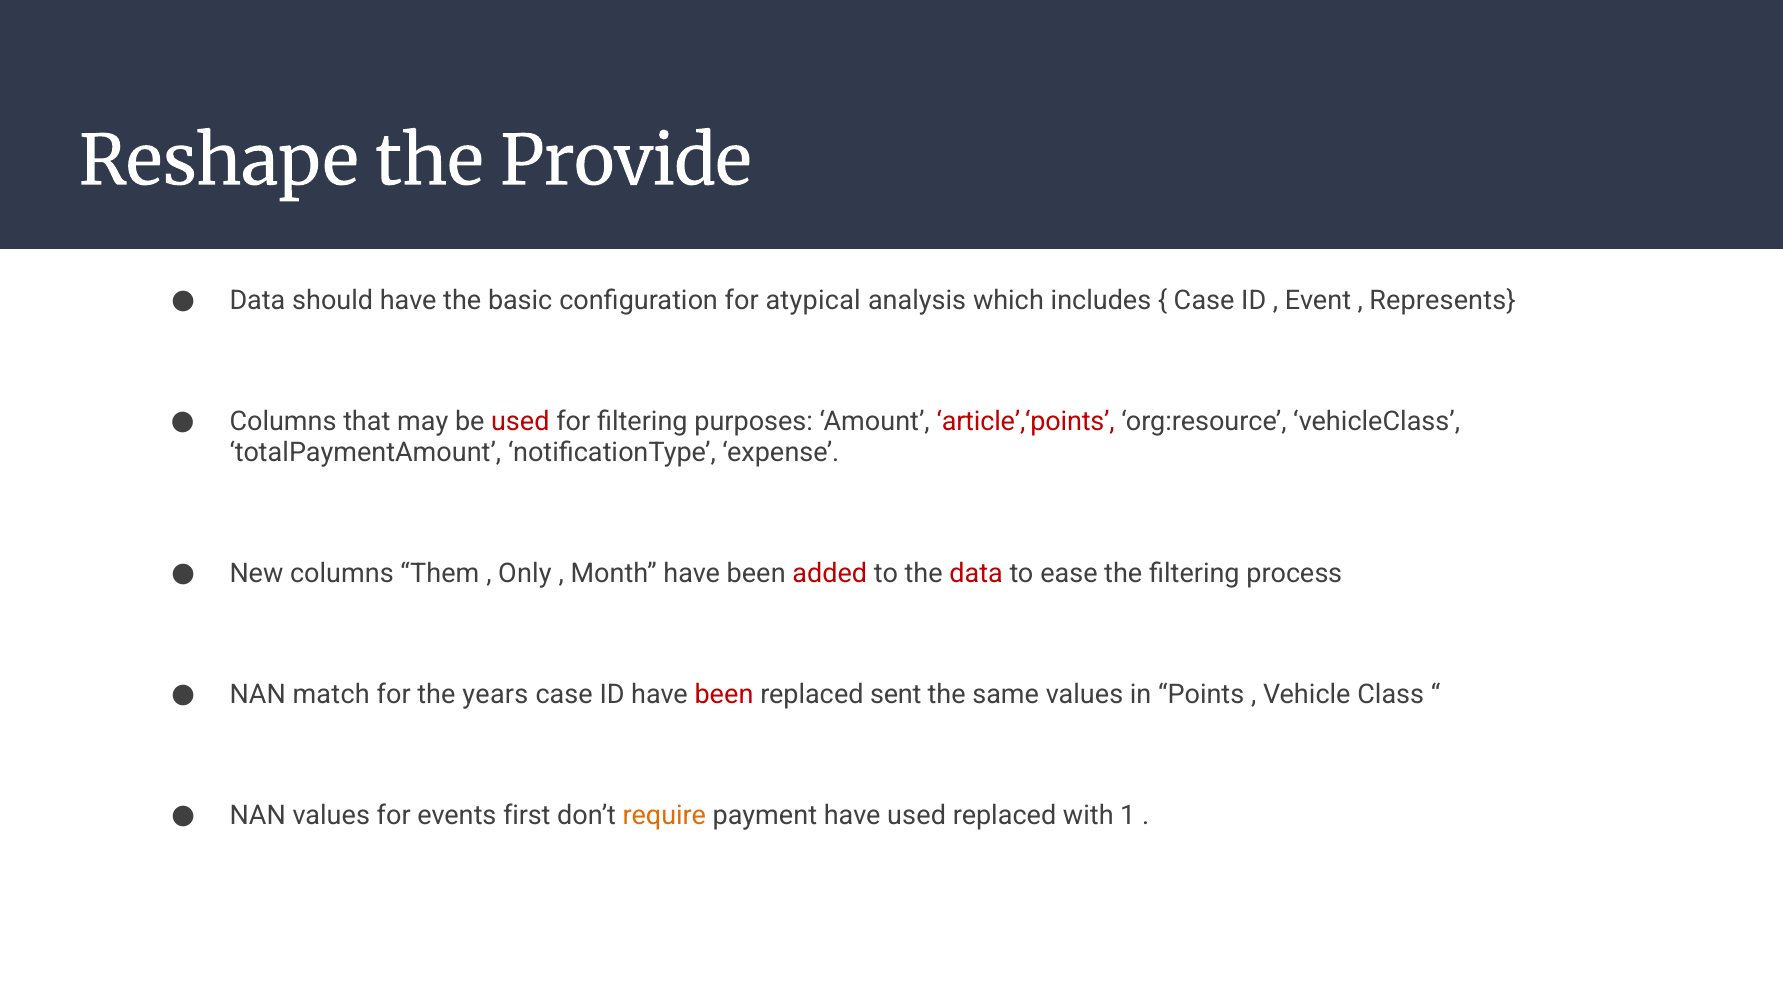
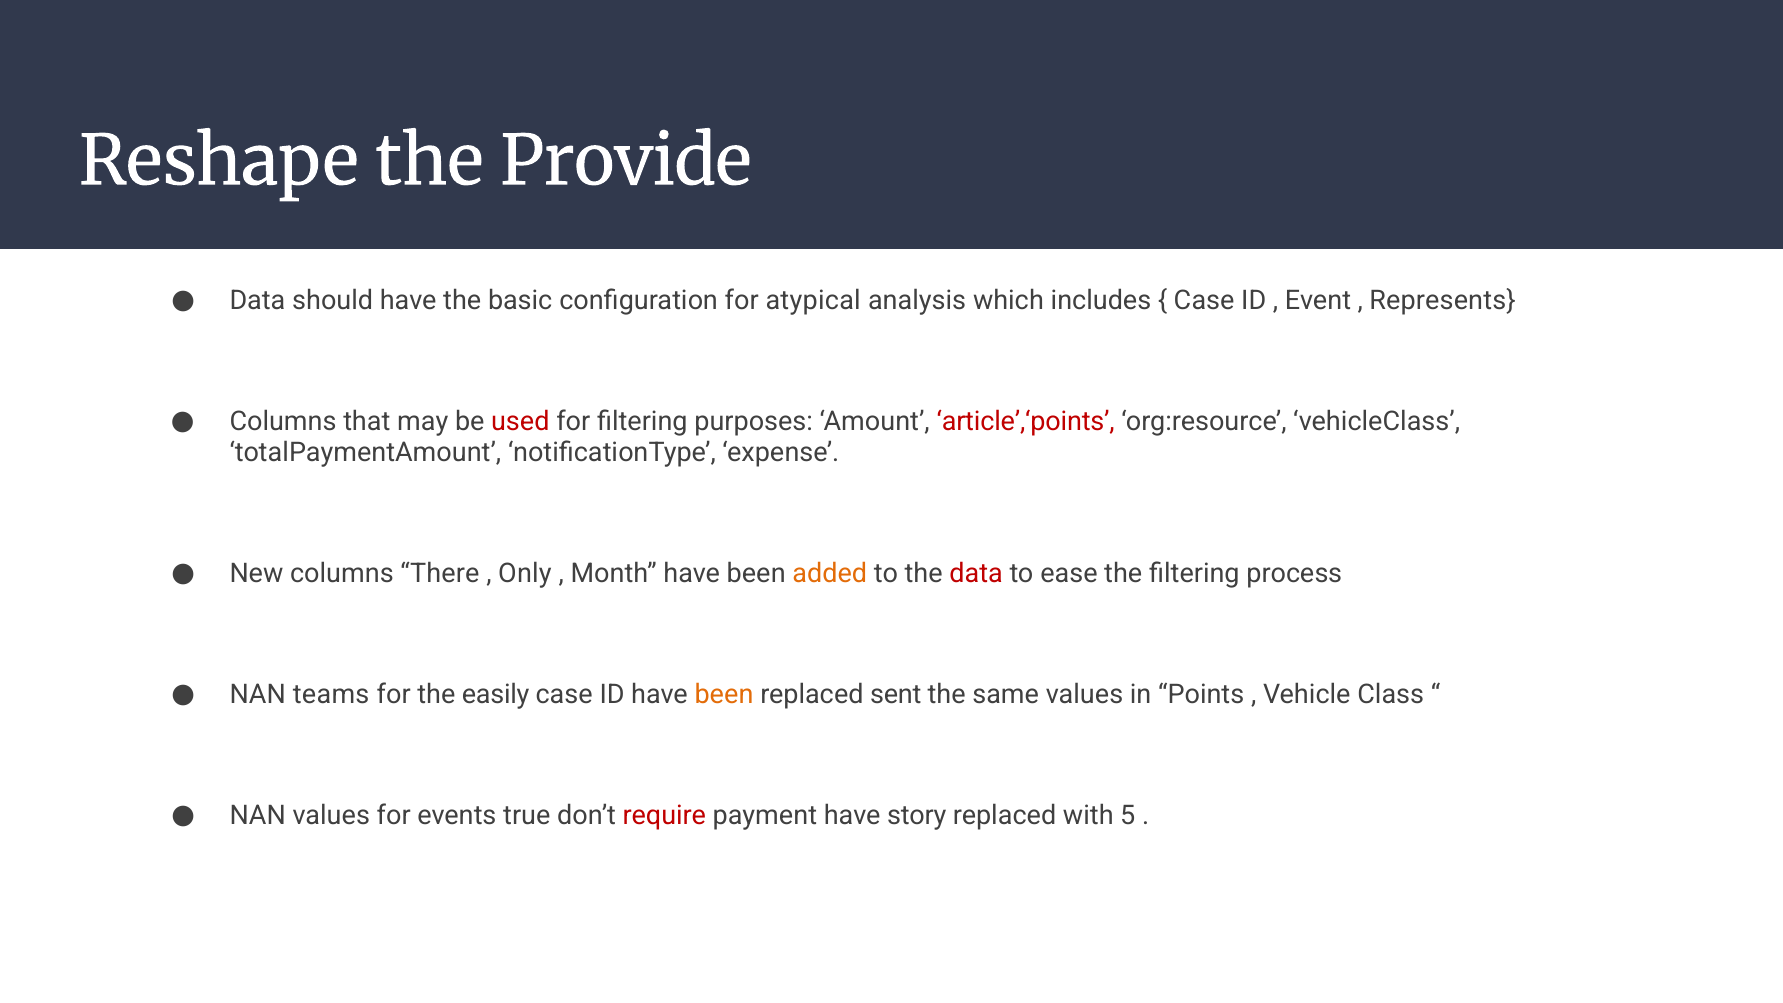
Them: Them -> There (440, 574)
added colour: red -> orange (830, 574)
match: match -> teams (331, 695)
years: years -> easily (496, 695)
been colour: red -> orange (724, 695)
first: first -> true (527, 816)
require colour: orange -> red (664, 816)
have used: used -> story (917, 816)
1: 1 -> 5 (1128, 816)
